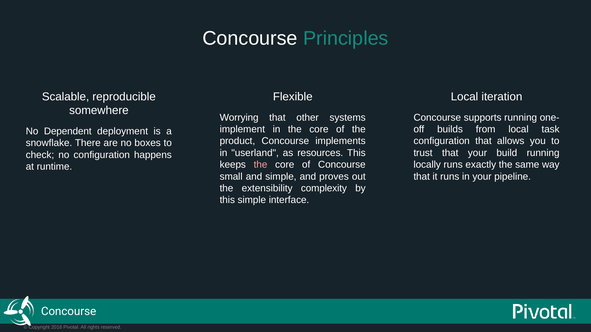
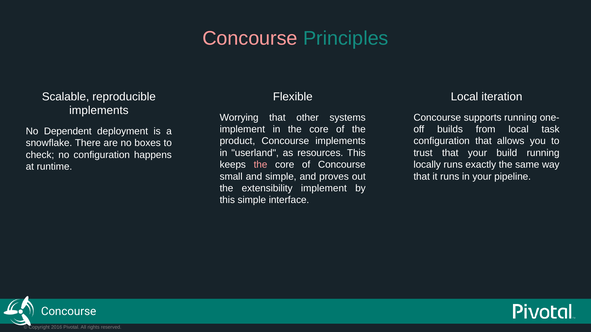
Concourse colour: white -> pink (250, 38)
somewhere: somewhere -> implements (99, 110)
extensibility complexity: complexity -> implement (324, 189)
